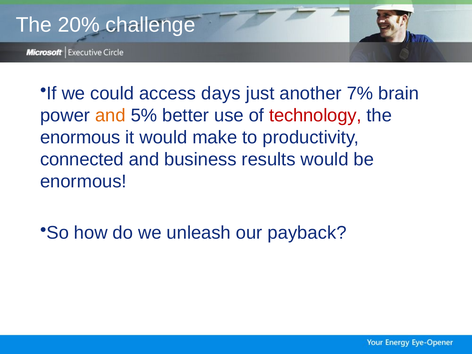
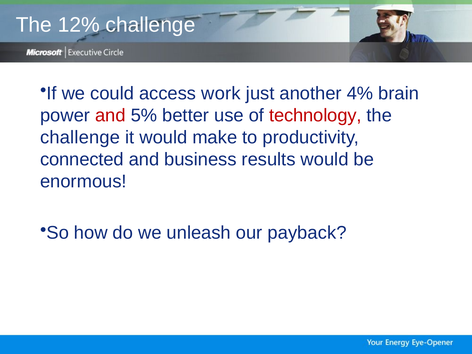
20%: 20% -> 12% (79, 25)
days: days -> work (221, 93)
7%: 7% -> 4% (360, 93)
and colour: orange -> red (110, 115)
enormous: enormous -> challenge (80, 137)
